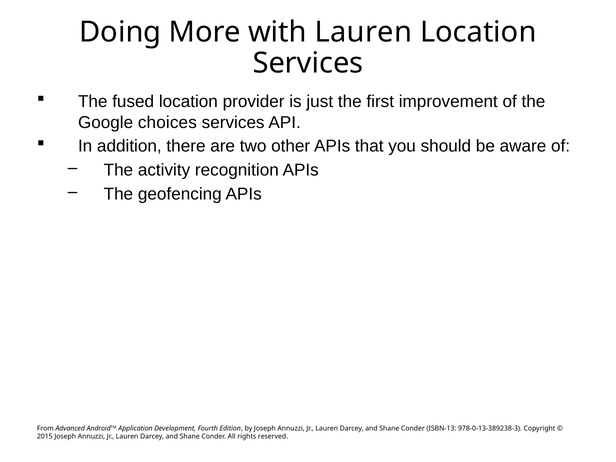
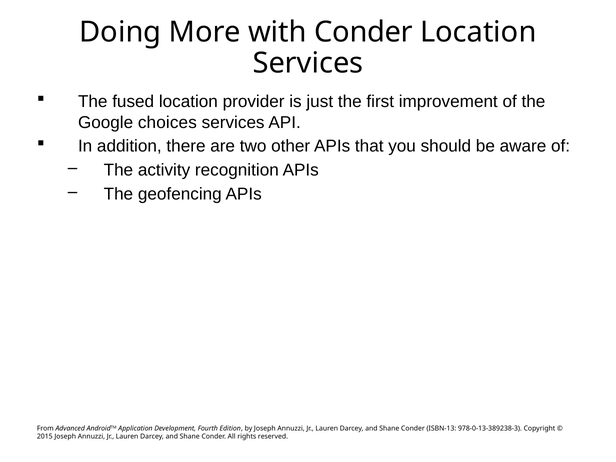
with Lauren: Lauren -> Conder (364, 32)
